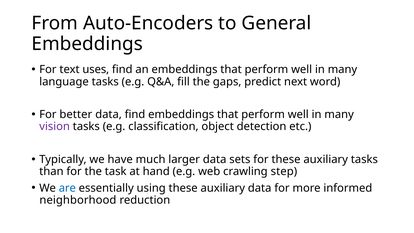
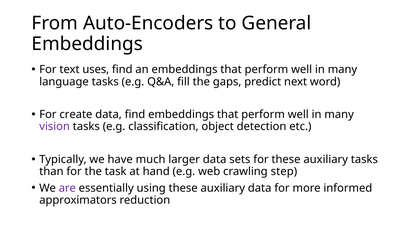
better: better -> create (76, 114)
are colour: blue -> purple (67, 188)
neighborhood: neighborhood -> approximators (78, 200)
